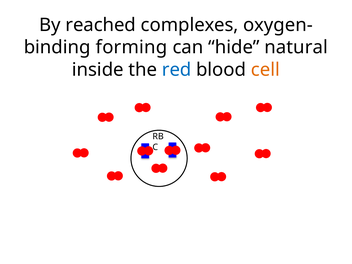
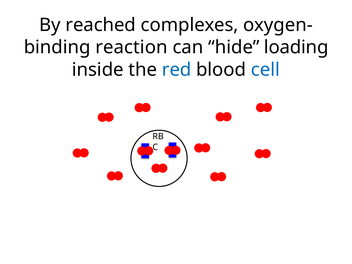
forming: forming -> reaction (131, 47)
natural: natural -> loading (296, 47)
cell colour: orange -> blue (265, 70)
